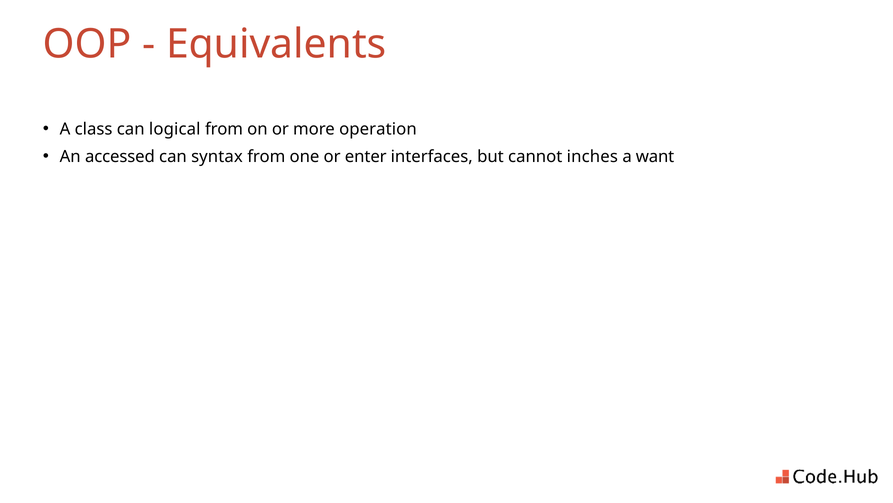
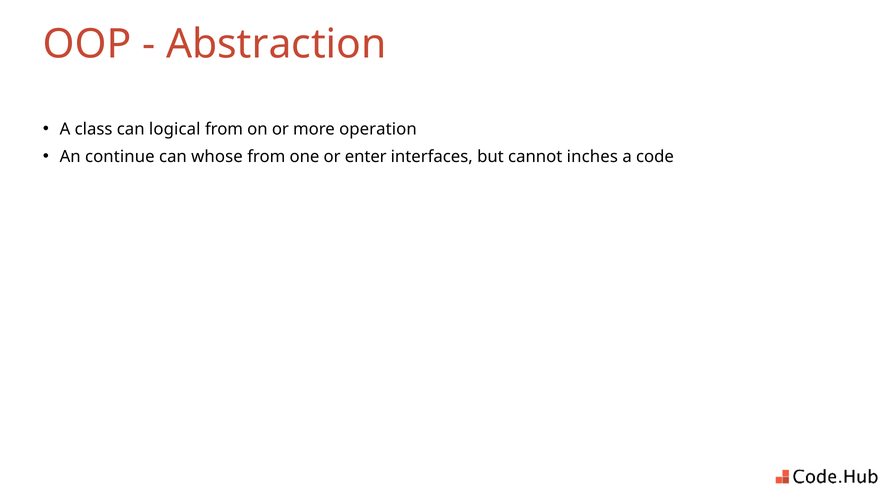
Equivalents: Equivalents -> Abstraction (276, 44)
accessed: accessed -> continue (120, 156)
syntax: syntax -> whose (217, 156)
want: want -> code (655, 156)
